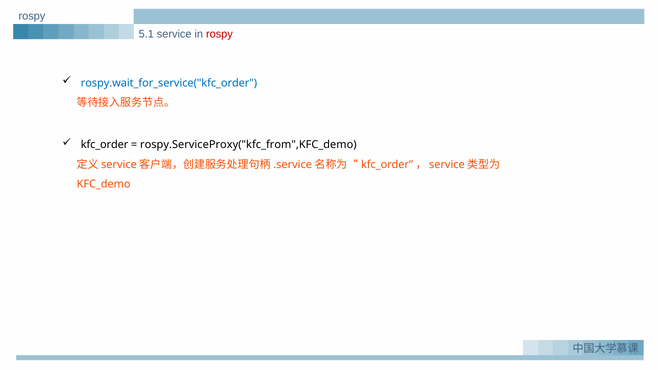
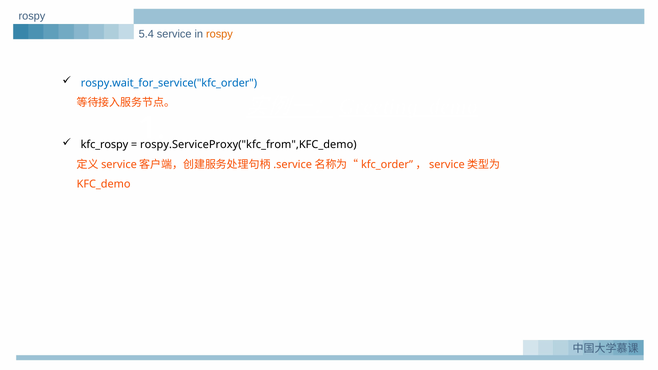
5.1: 5.1 -> 5.4 (146, 34)
rospy colour: red -> orange (219, 34)
kfc_order: kfc_order -> kfc_rospy (105, 145)
